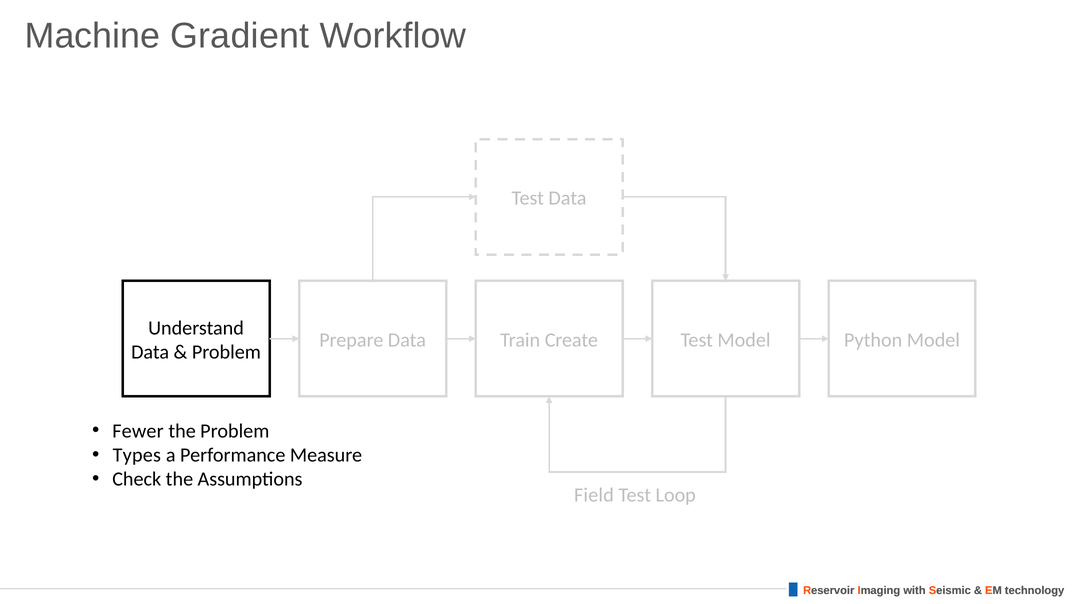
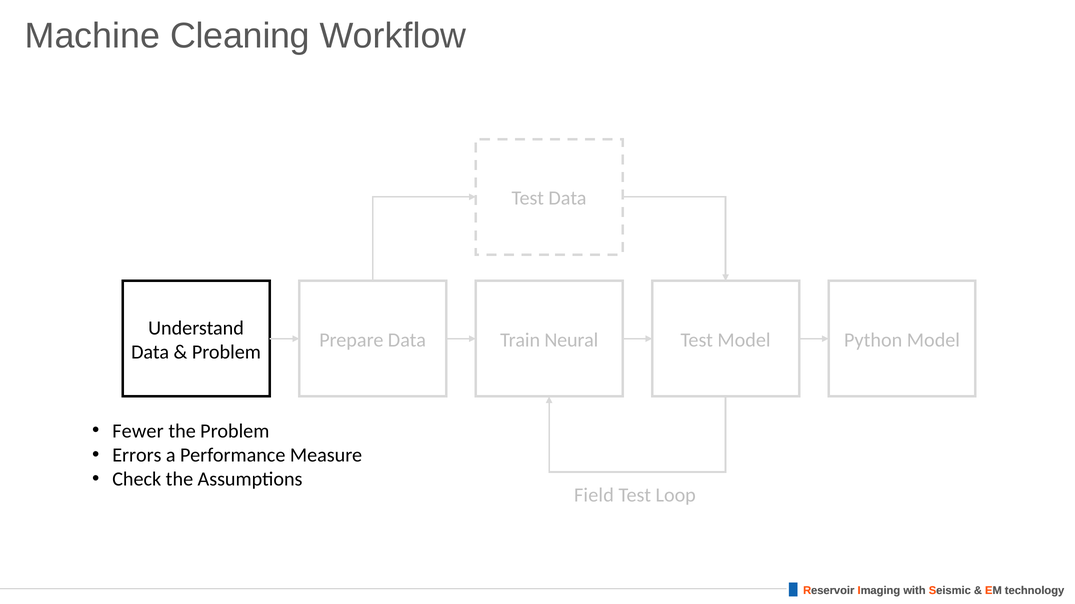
Gradient: Gradient -> Cleaning (240, 36)
Create: Create -> Neural (571, 340)
Types: Types -> Errors (137, 456)
